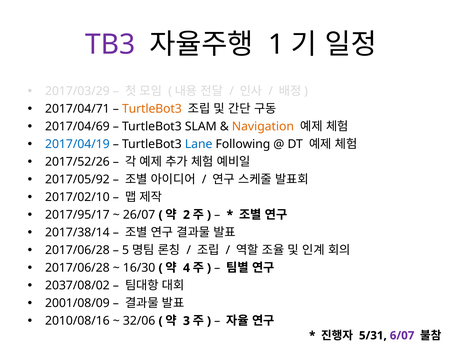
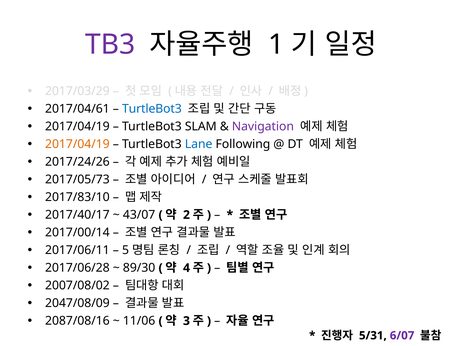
2017/04/71: 2017/04/71 -> 2017/04/61 (77, 109)
TurtleBot3 colour: orange -> blue (152, 109)
2017/04/69: 2017/04/69 -> 2017/04/19 (77, 127)
Navigation colour: orange -> purple (263, 127)
2017/04/19 colour: blue -> orange (77, 144)
2017/52/26: 2017/52/26 -> 2017/24/26 (77, 162)
2017/05/92: 2017/05/92 -> 2017/05/73 (77, 180)
2017/02/10: 2017/02/10 -> 2017/83/10 (77, 198)
2017/95/17: 2017/95/17 -> 2017/40/17 (77, 215)
26/07: 26/07 -> 43/07 (139, 215)
2017/38/14: 2017/38/14 -> 2017/00/14 (77, 233)
2017/06/28: 2017/06/28 -> 2017/06/11 (77, 251)
16/30: 16/30 -> 89/30 (139, 268)
2037/08/02: 2037/08/02 -> 2007/08/02 (77, 286)
2001/08/09: 2001/08/09 -> 2047/08/09 (77, 304)
2010/08/16: 2010/08/16 -> 2087/08/16 (77, 321)
32/06: 32/06 -> 11/06 (139, 321)
